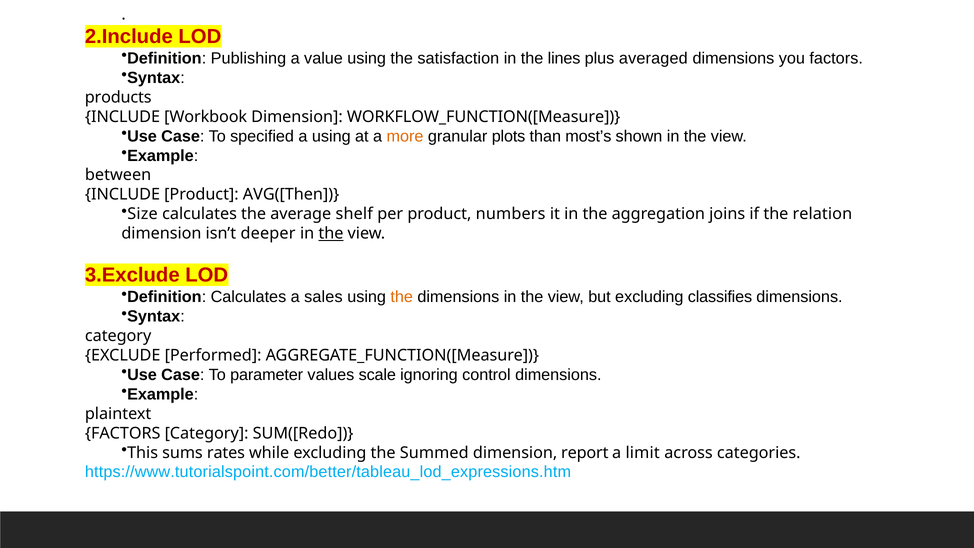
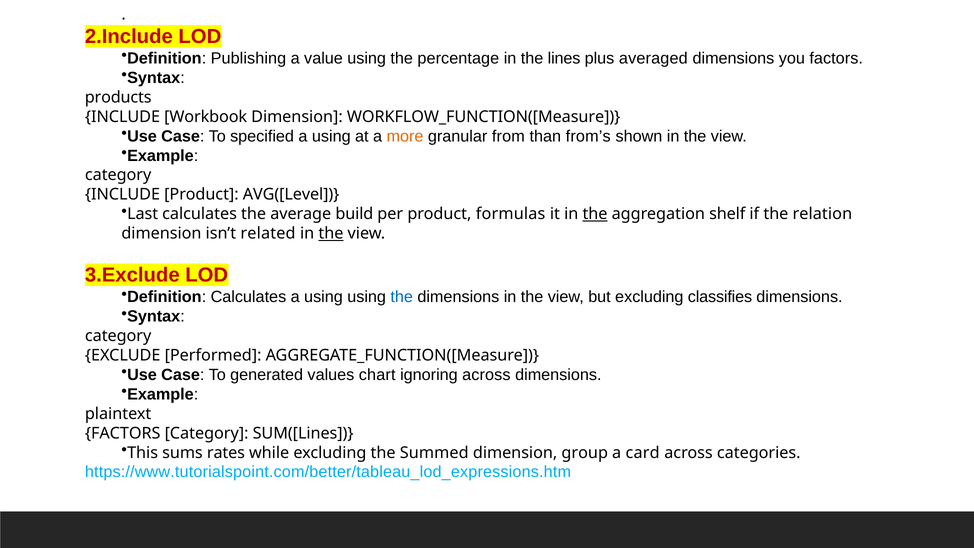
satisfaction: satisfaction -> percentage (458, 58)
plots: plots -> from (508, 136)
most’s: most’s -> from’s (588, 136)
between: between -> category (118, 175)
AVG([Then: AVG([Then -> AVG([Level (291, 195)
Size: Size -> Last (143, 214)
shelf: shelf -> build (354, 214)
numbers: numbers -> formulas (511, 214)
the underline: none -> present (595, 214)
joins: joins -> shelf (727, 214)
deeper: deeper -> related (268, 233)
Calculates a sales: sales -> using (323, 297)
the colour: orange -> blue (402, 297)
parameter: parameter -> generated (267, 375)
scale: scale -> chart (377, 375)
ignoring control: control -> across (486, 375)
SUM([Redo: SUM([Redo -> SUM([Lines (303, 433)
report: report -> group (585, 453)
limit: limit -> card (643, 453)
